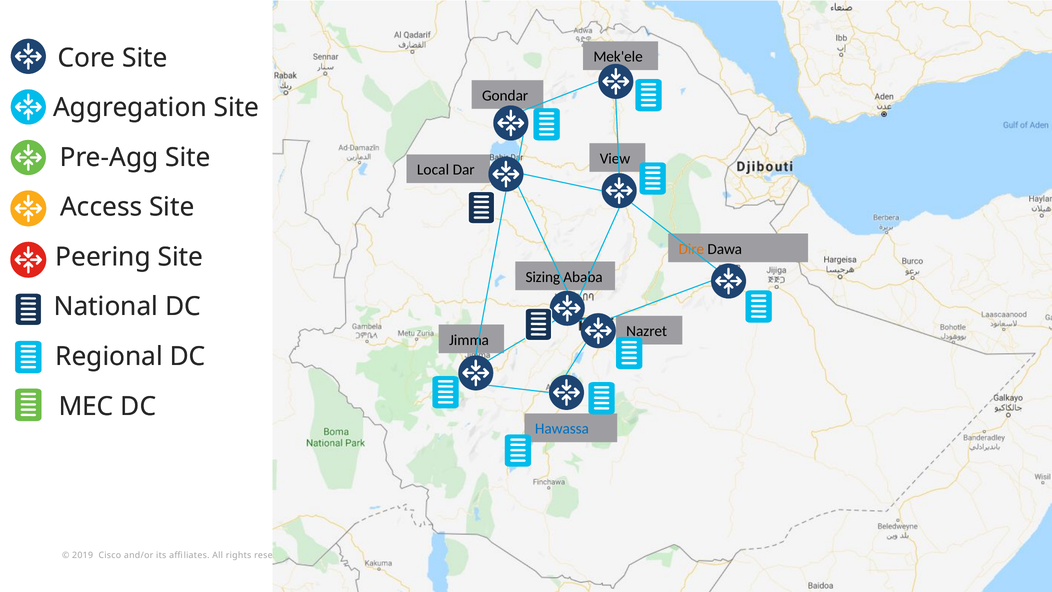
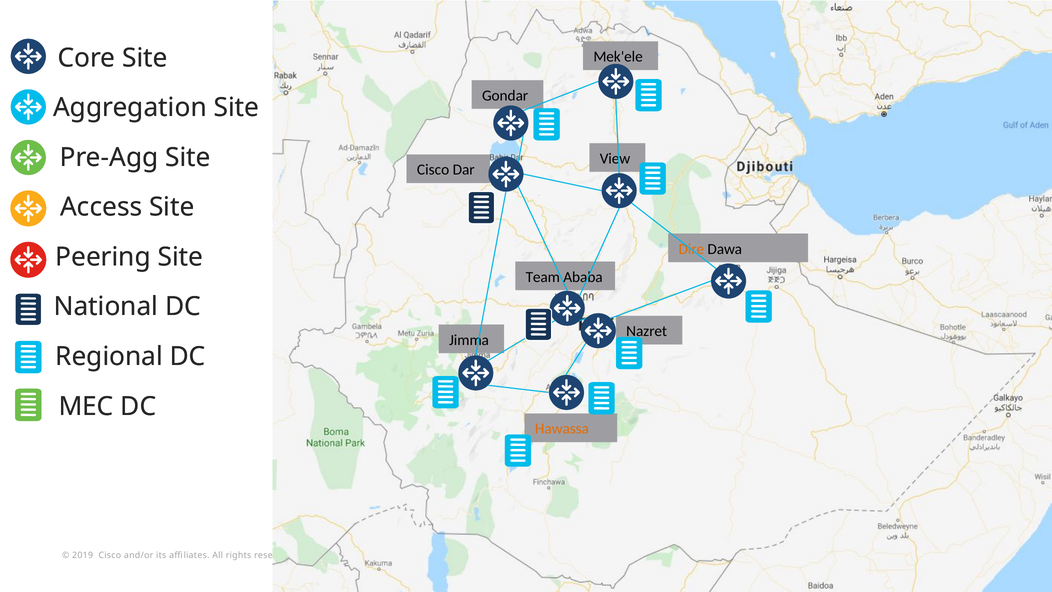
Local: Local -> Cisco (433, 170)
Sizing: Sizing -> Team (543, 277)
Hawassa colour: blue -> orange (562, 429)
